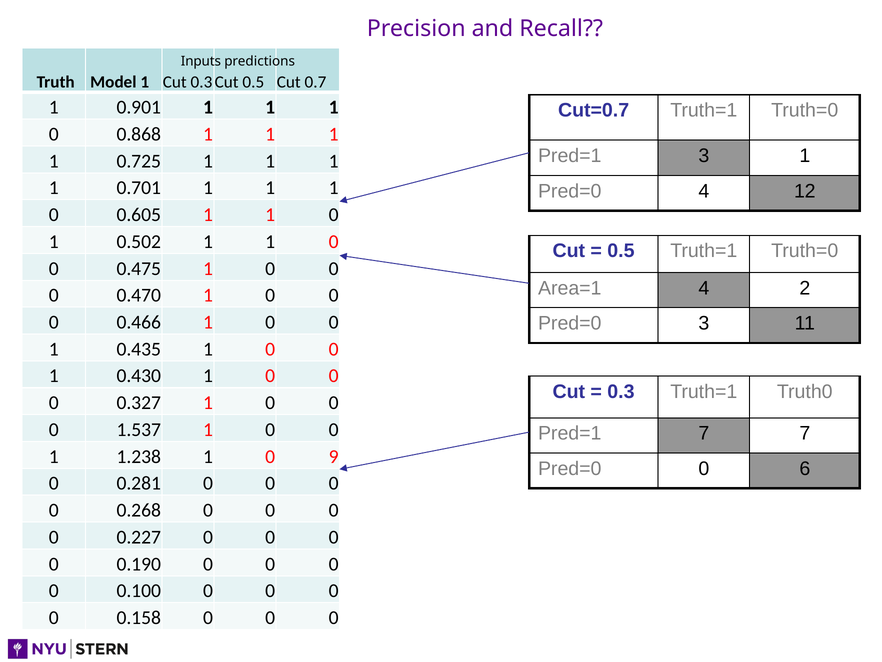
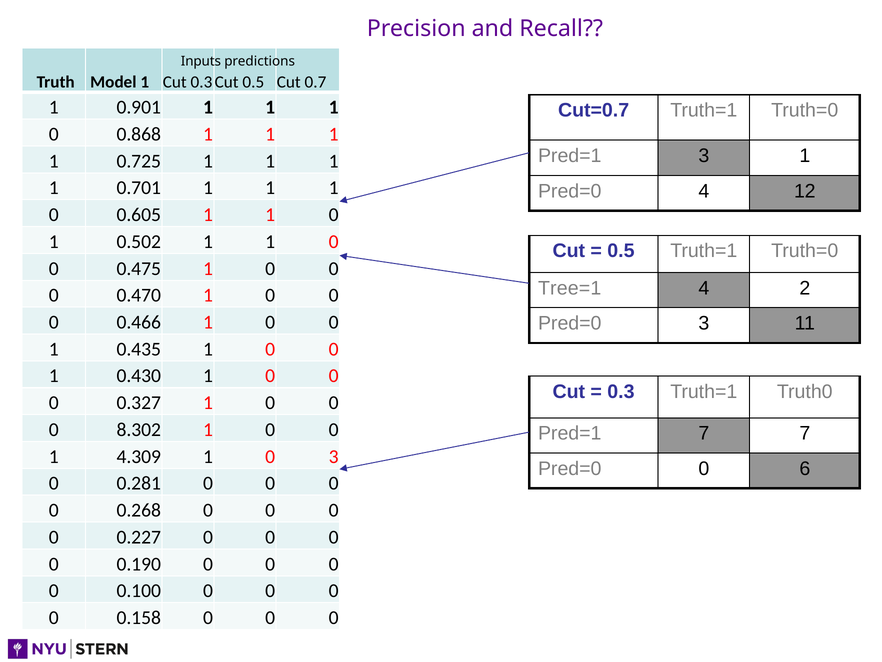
Area=1: Area=1 -> Tree=1 (570, 288)
1.537: 1.537 -> 8.302 (139, 429)
1.238: 1.238 -> 4.309 (139, 456)
0 9: 9 -> 3 (334, 456)
